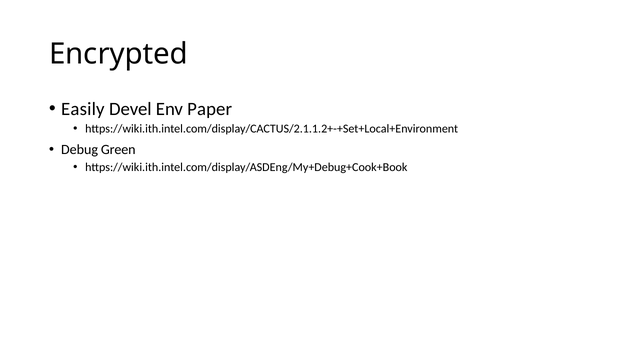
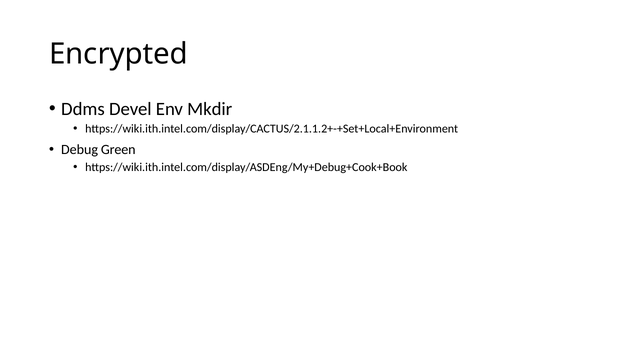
Easily: Easily -> Ddms (83, 109)
Paper: Paper -> Mkdir (210, 109)
